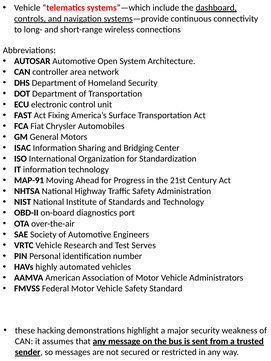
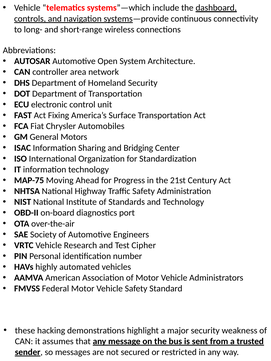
MAP-91: MAP-91 -> MAP-75 (29, 180)
Serves: Serves -> Cipher (144, 246)
